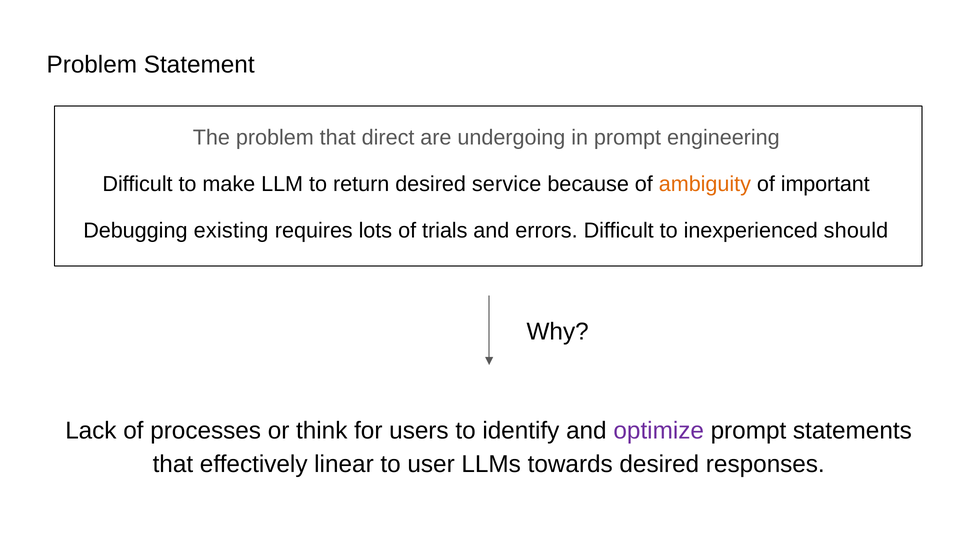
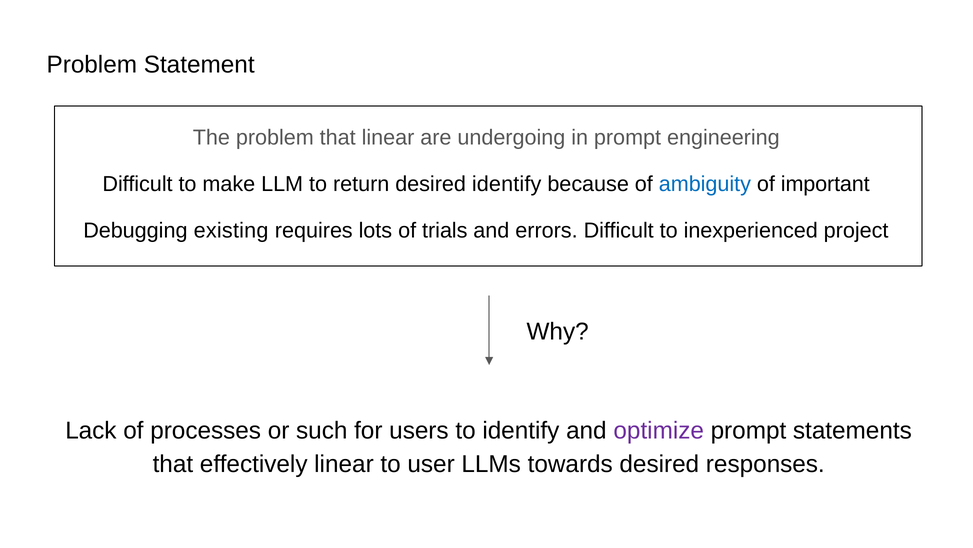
that direct: direct -> linear (388, 138)
desired service: service -> identify (507, 184)
ambiguity colour: orange -> blue (705, 184)
should: should -> project (856, 230)
think: think -> such (322, 430)
